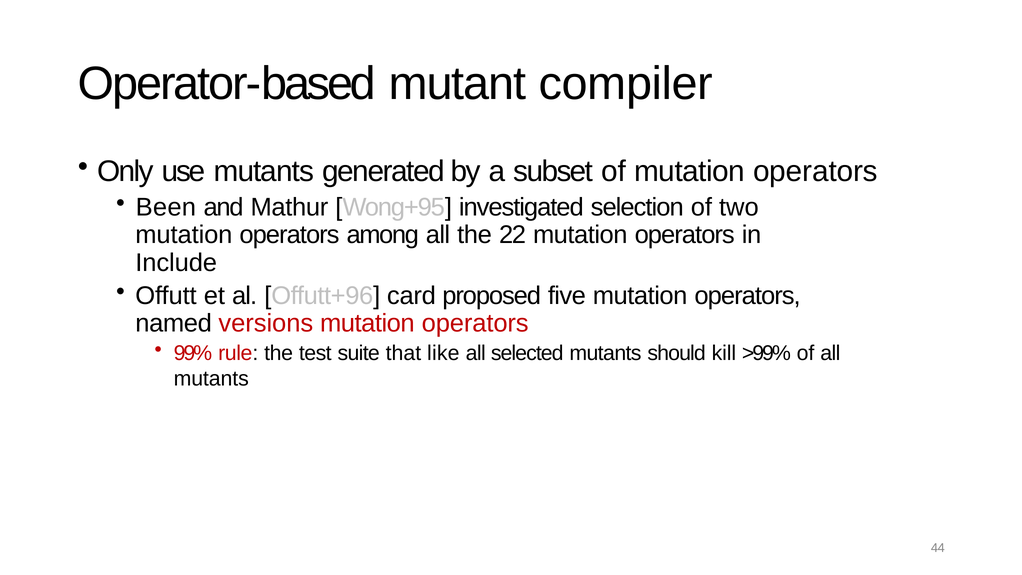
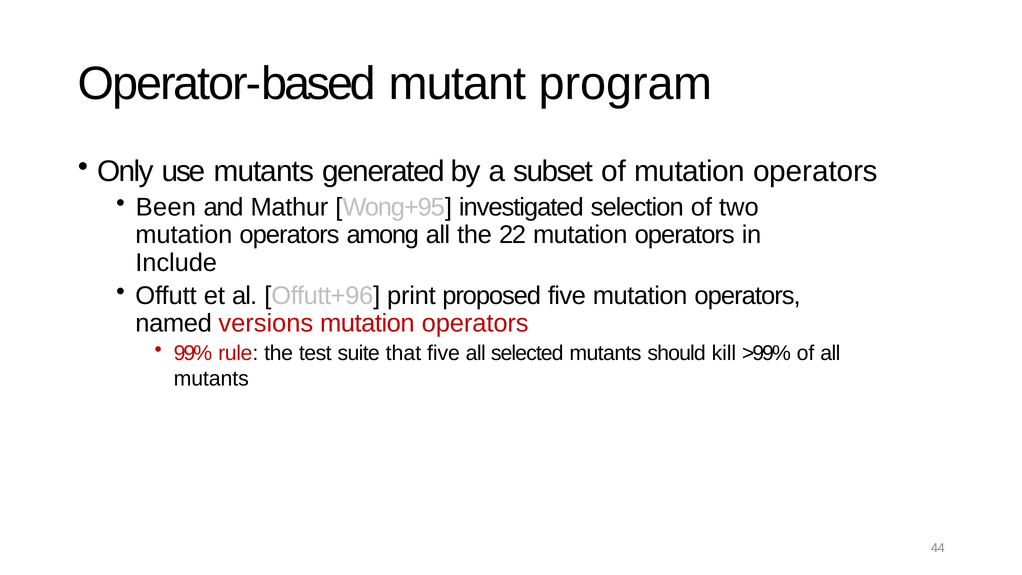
compiler: compiler -> program (626, 84)
card: card -> print (411, 296)
that like: like -> five (443, 353)
